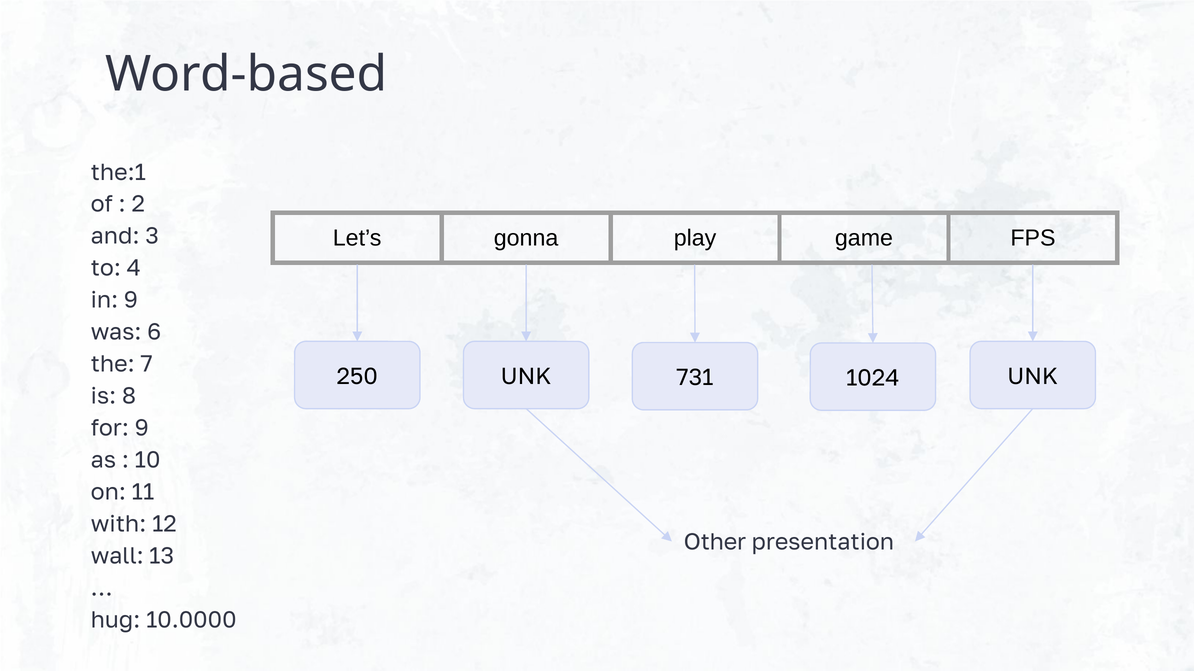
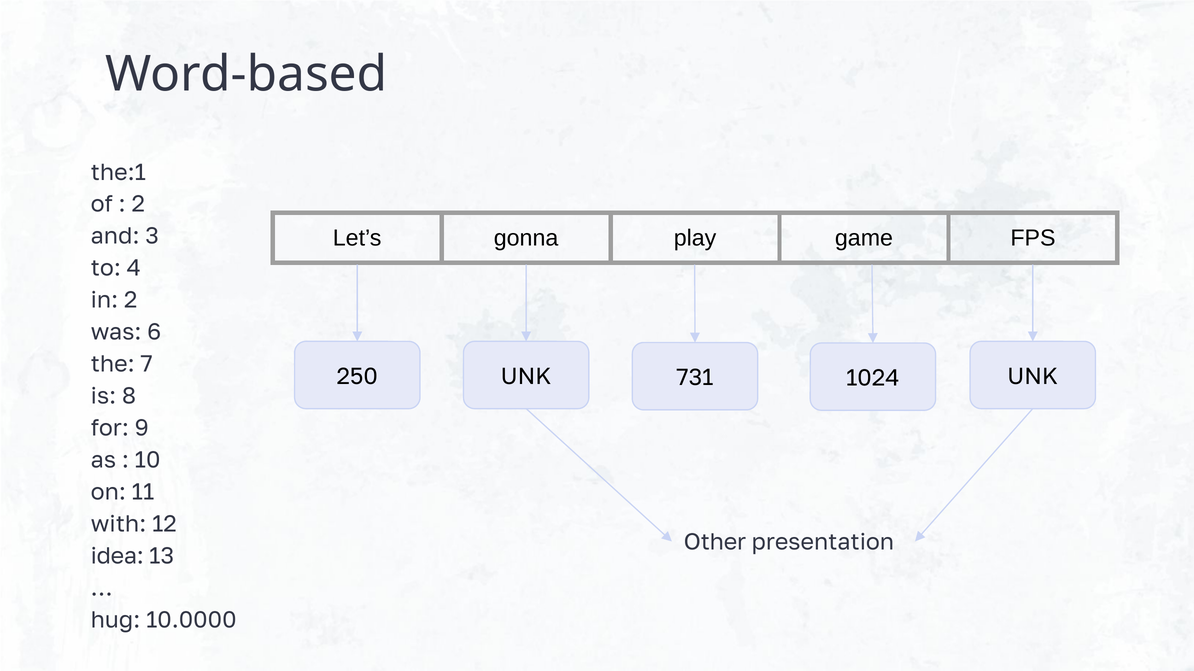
in 9: 9 -> 2 (131, 301)
wall: wall -> idea (117, 557)
